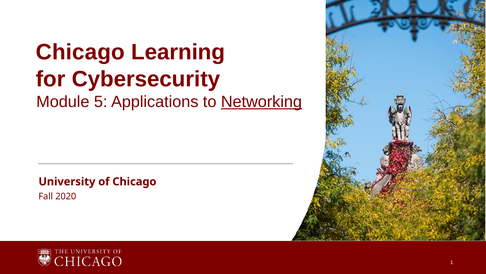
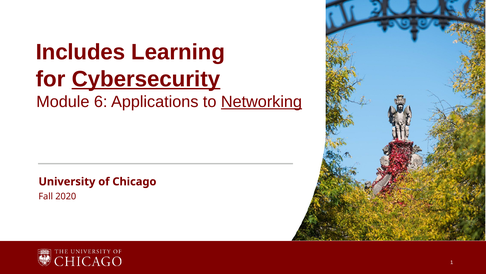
Chicago: Chicago -> Includes (81, 52)
Cybersecurity underline: none -> present (146, 79)
5: 5 -> 6 (101, 102)
